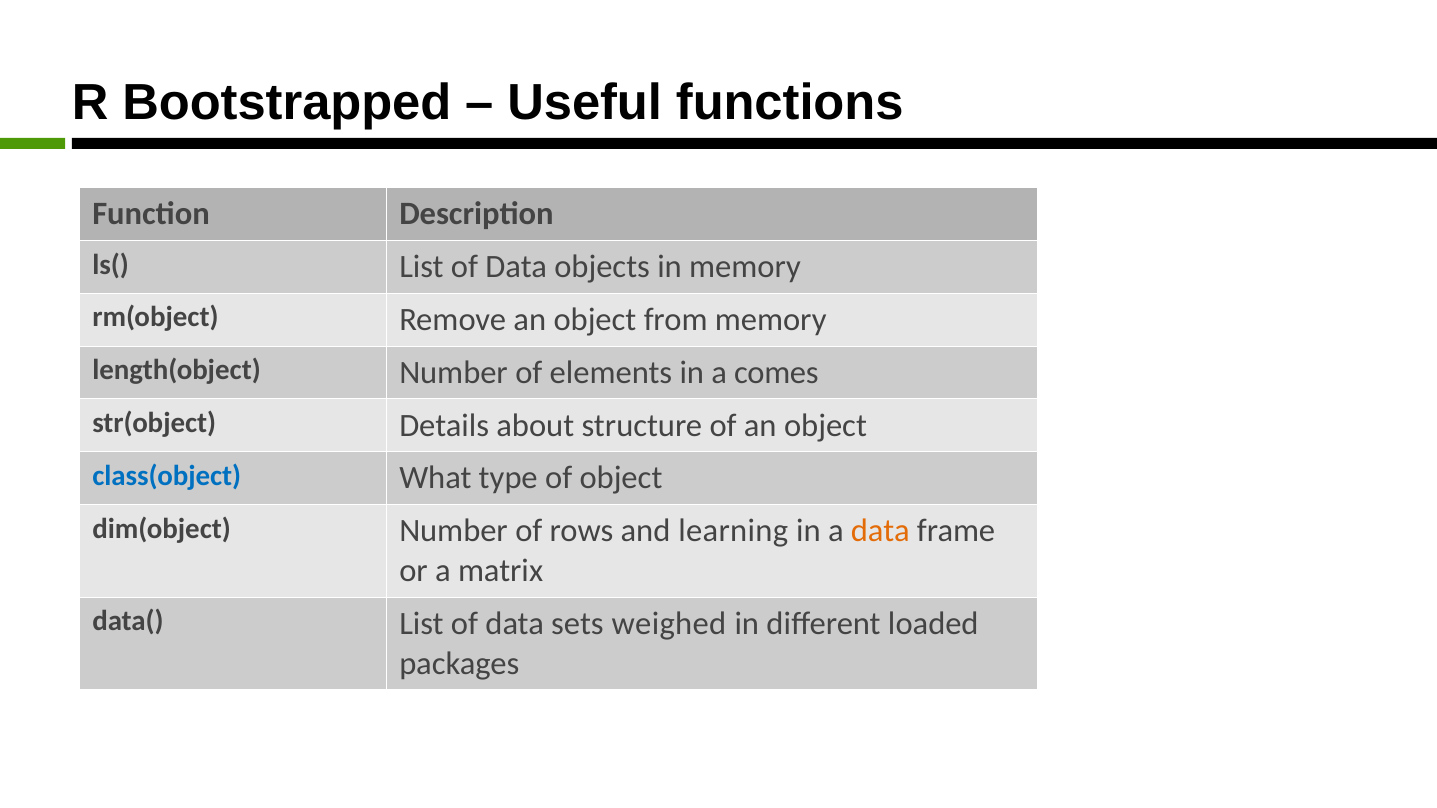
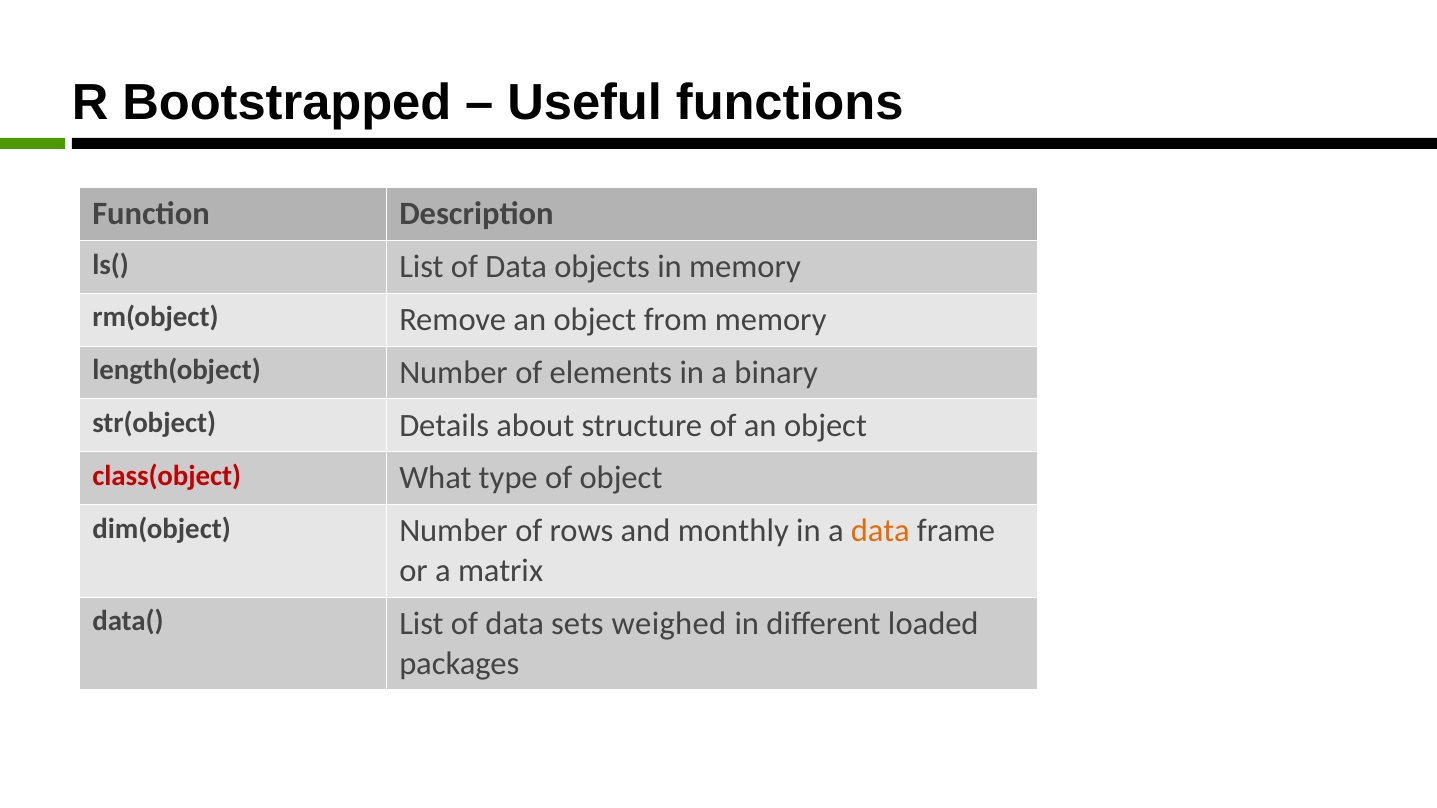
comes: comes -> binary (776, 373)
class(object colour: blue -> red (167, 476)
learning: learning -> monthly (733, 531)
